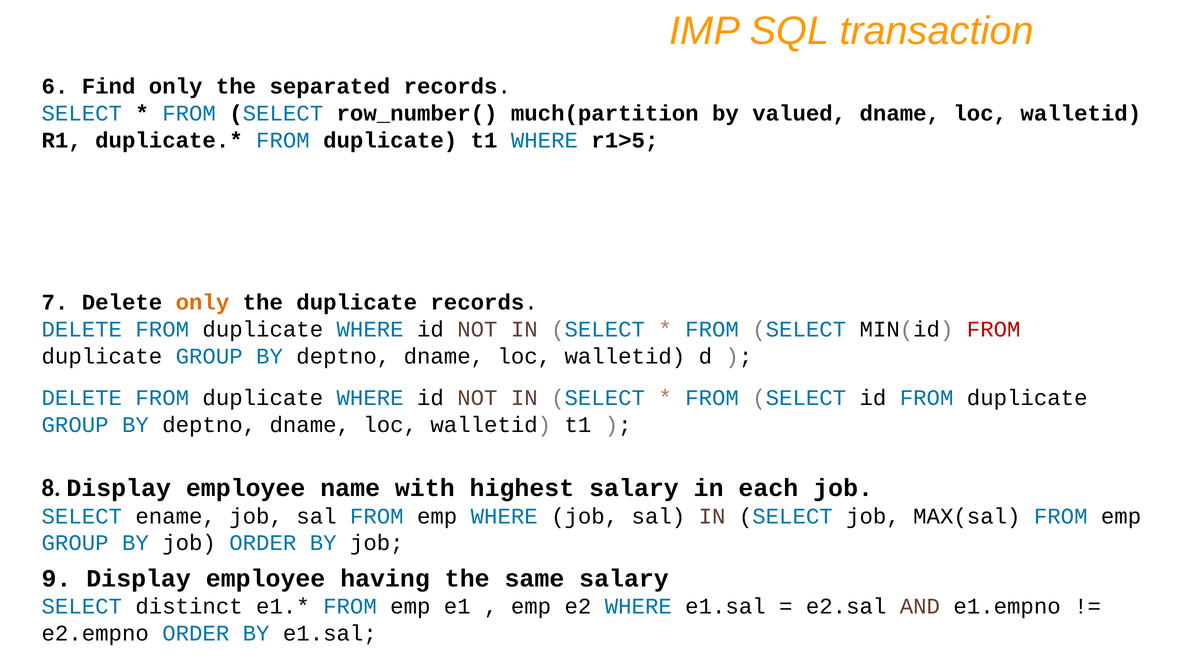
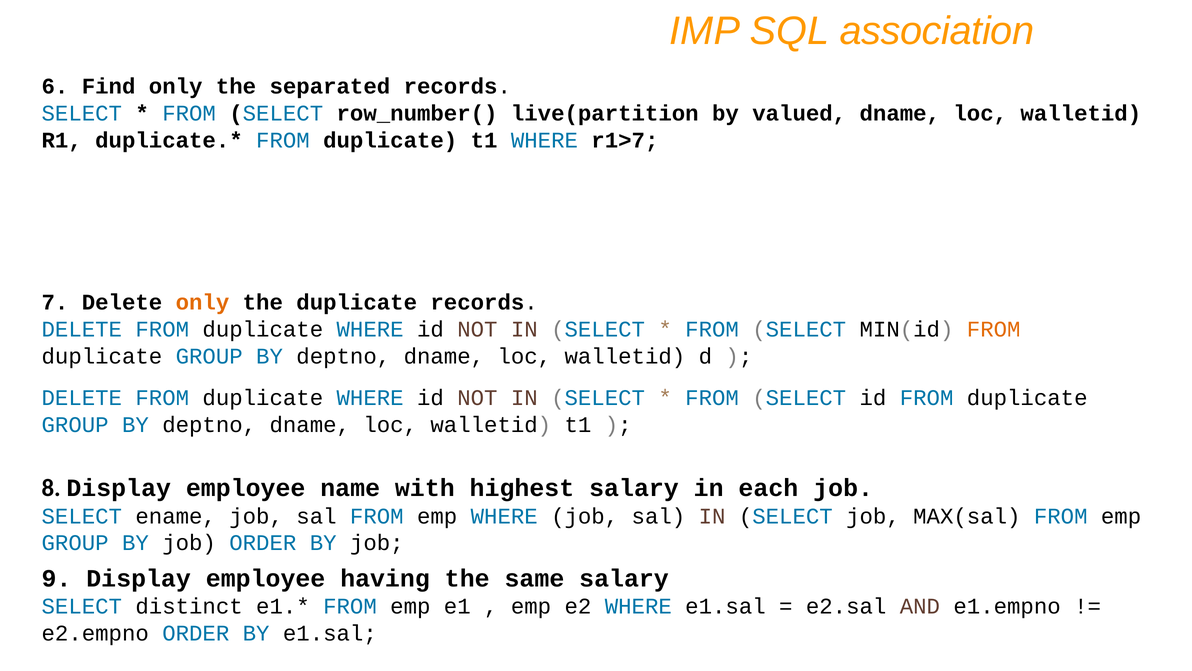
transaction: transaction -> association (937, 31)
much(partition: much(partition -> live(partition (605, 113)
r1>5: r1>5 -> r1>7 (625, 140)
FROM colour: red -> orange (994, 329)
